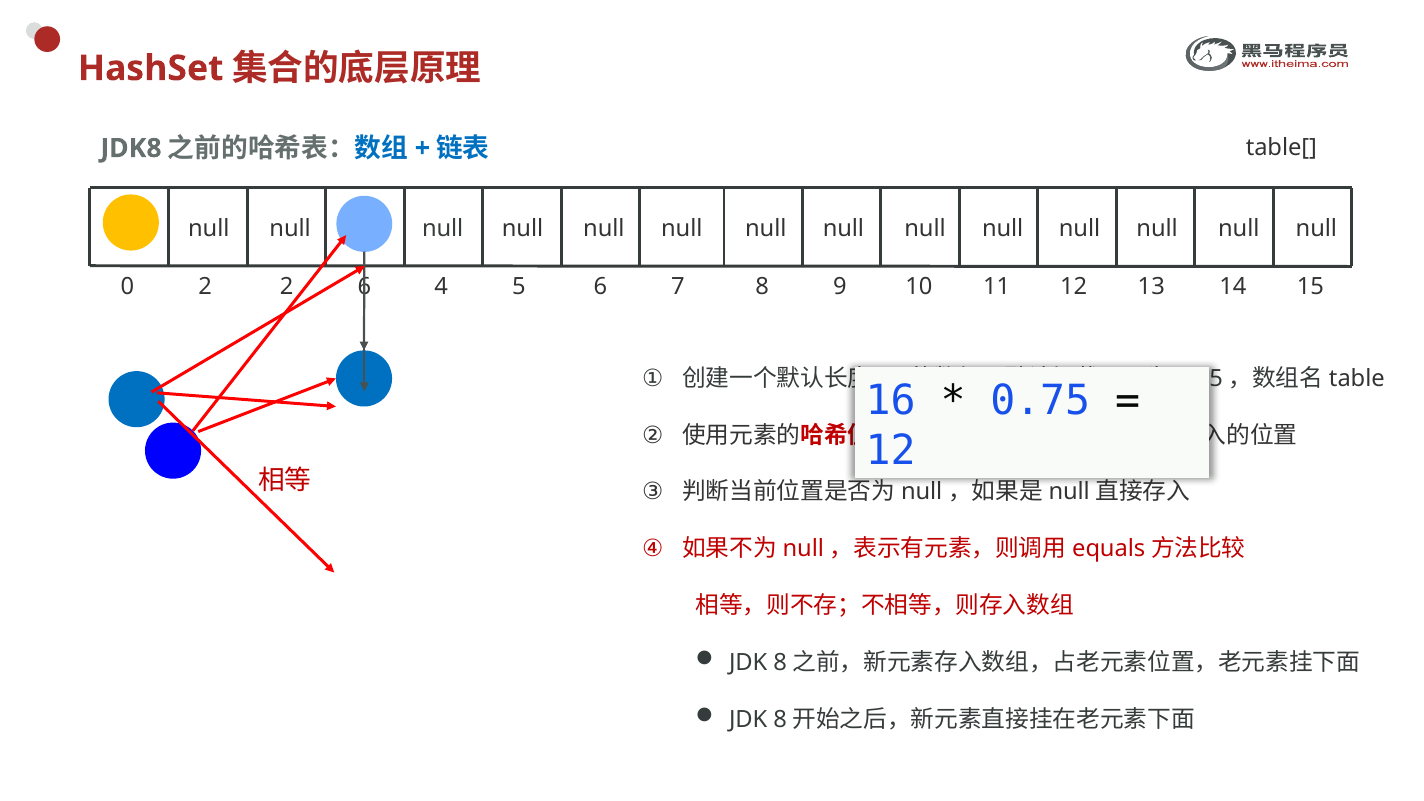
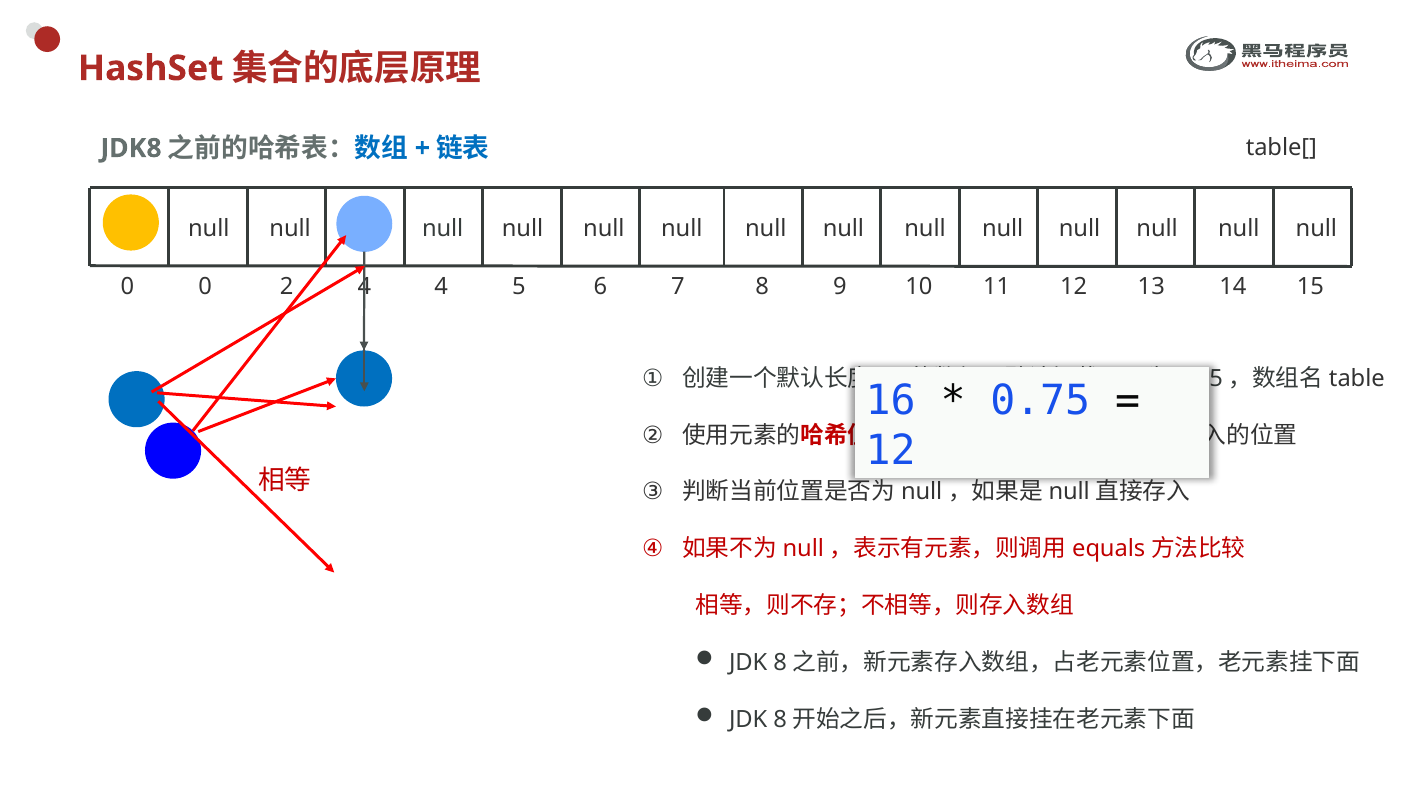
0 2: 2 -> 0 (205, 287)
2 6: 6 -> 4 (364, 287)
